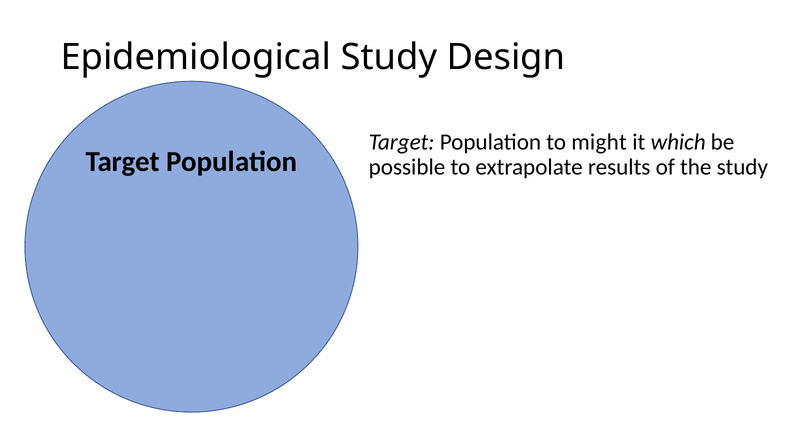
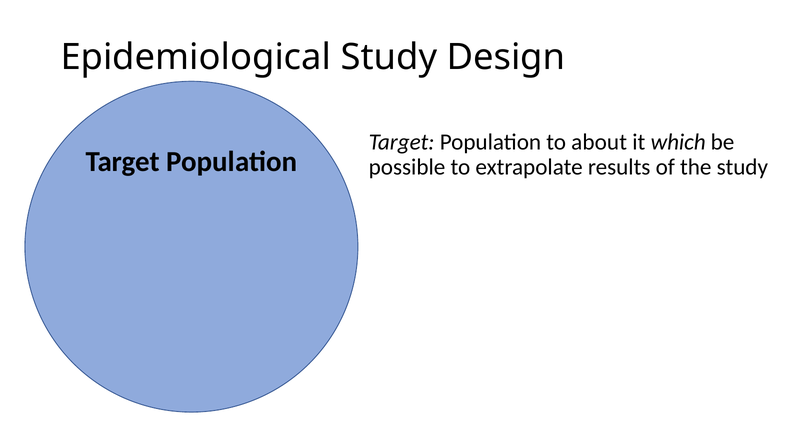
might: might -> about (599, 142)
